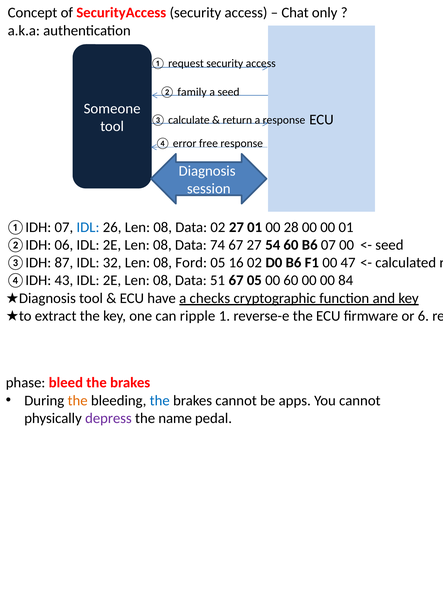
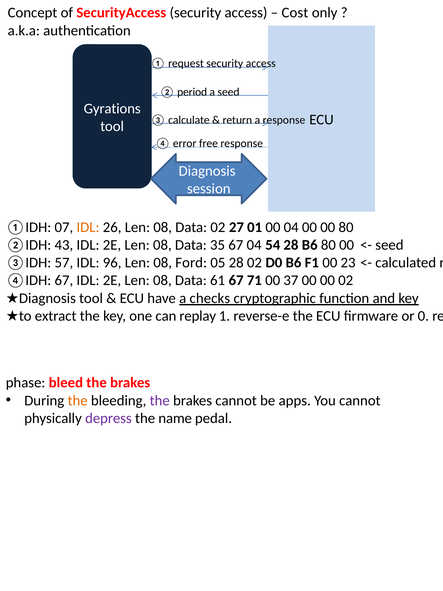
Chat: Chat -> Cost (295, 13)
family: family -> period (192, 92)
Someone: Someone -> Gyrations (112, 108)
IDL colour: blue -> orange (88, 227)
00 28: 28 -> 04 (291, 227)
00 01: 01 -> 80 (346, 227)
06: 06 -> 43 (64, 245)
74: 74 -> 35 (218, 245)
67 27: 27 -> 04 (254, 245)
54 60: 60 -> 28 (291, 245)
B6 07: 07 -> 80 (328, 245)
87: 87 -> 57 (64, 263)
32: 32 -> 96 (112, 263)
05 16: 16 -> 28 (236, 263)
47: 47 -> 23 (348, 263)
④IDH 43: 43 -> 67 (64, 280)
51: 51 -> 61 (218, 280)
67 05: 05 -> 71 (254, 280)
00 60: 60 -> 37 (291, 280)
00 84: 84 -> 02 (346, 280)
ripple: ripple -> replay (198, 316)
6: 6 -> 0 (423, 316)
the colour: blue -> purple (160, 400)
